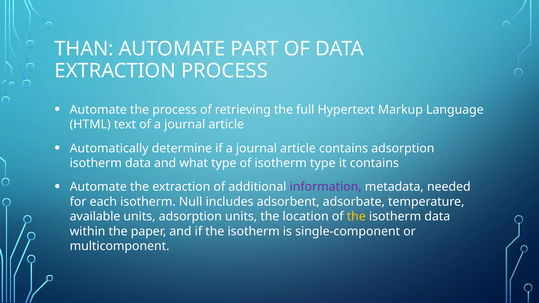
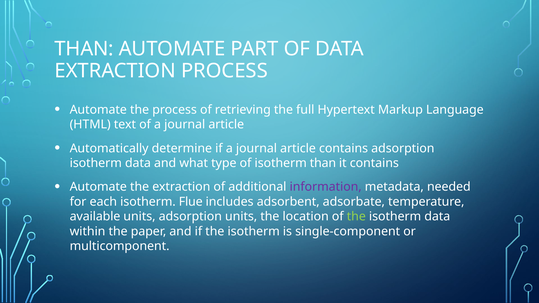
isotherm type: type -> than (323, 163)
Null: Null -> Flue (191, 202)
the colour: yellow -> light green (356, 217)
